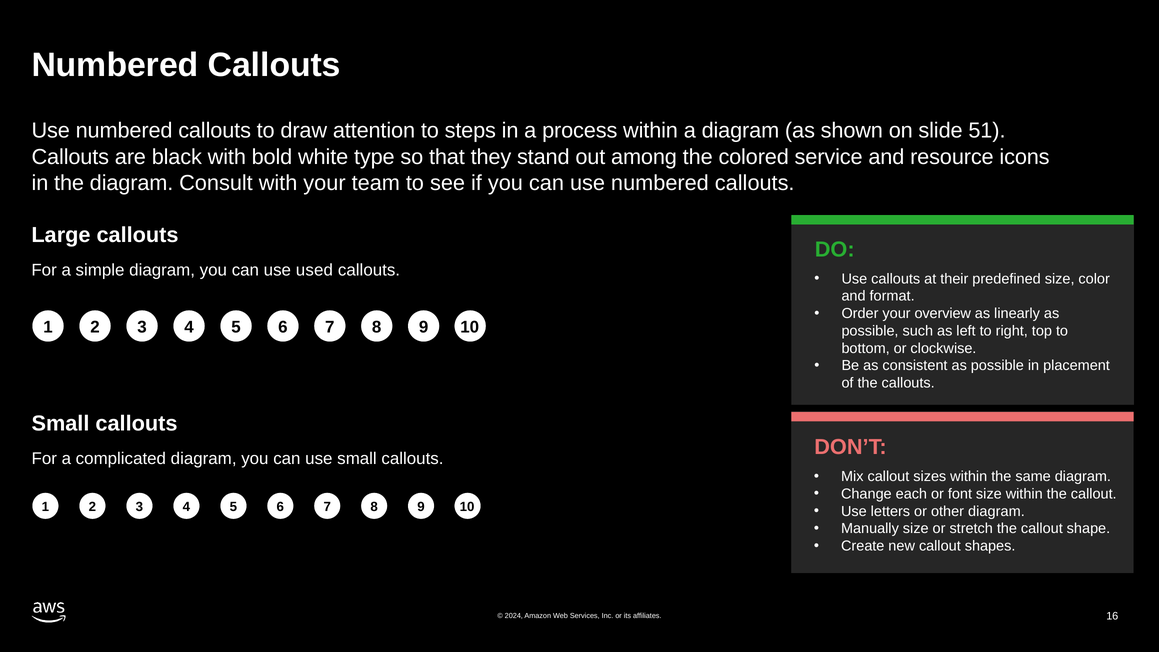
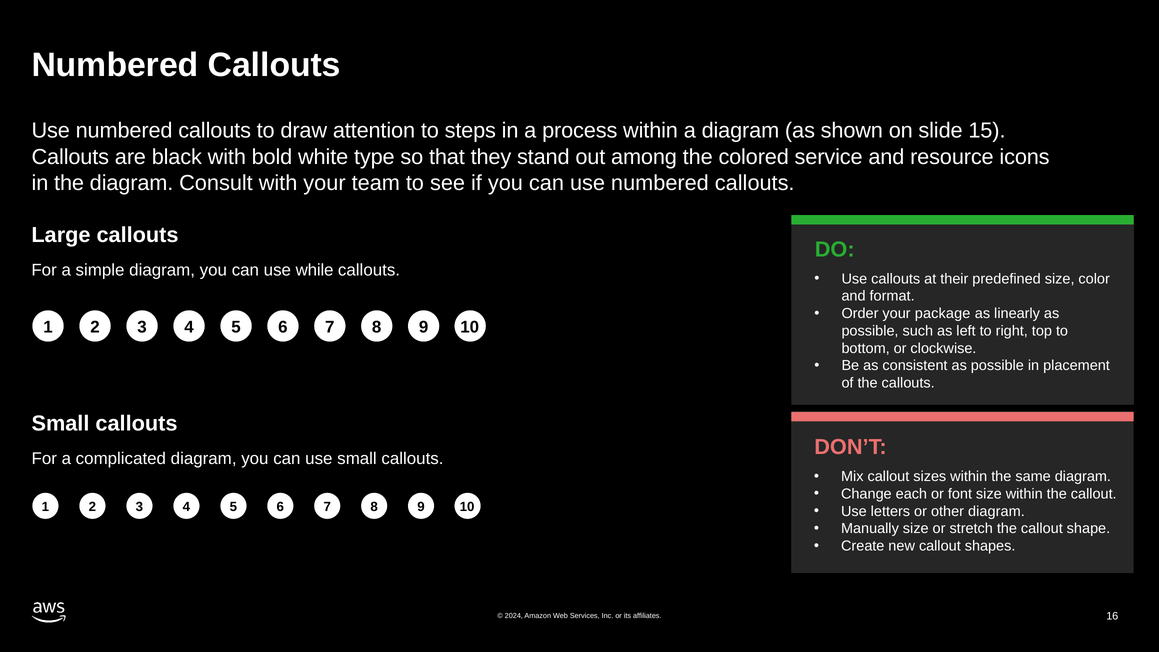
51: 51 -> 15 (987, 131)
used: used -> while (315, 270)
overview: overview -> package (943, 313)
